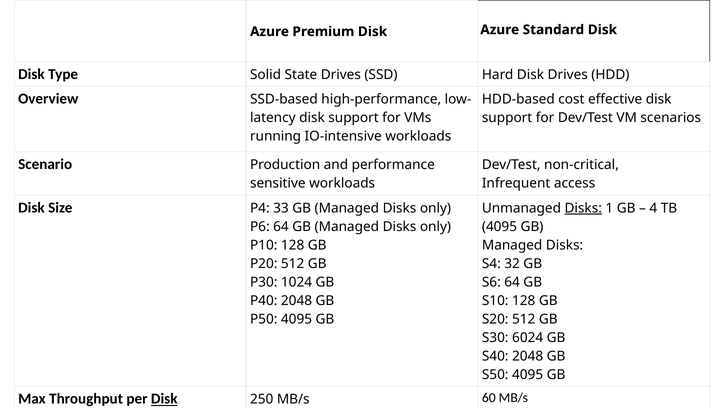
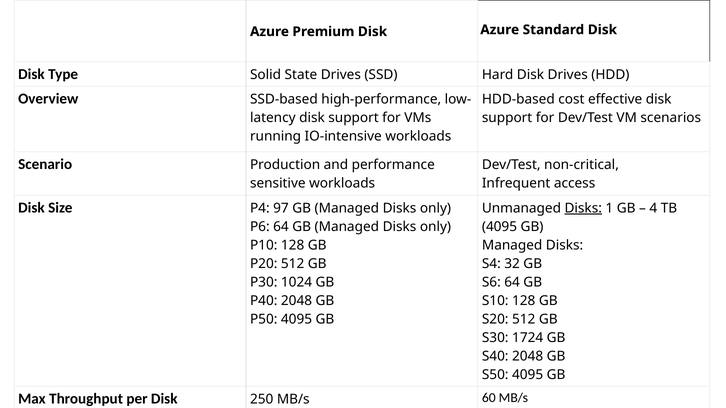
33: 33 -> 97 (281, 208)
6024: 6024 -> 1724 (528, 338)
Disk underline: present -> none (164, 399)
